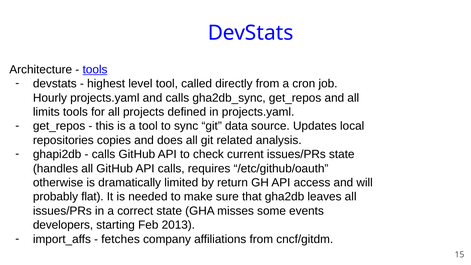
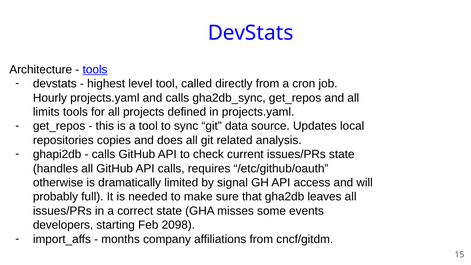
return: return -> signal (233, 183)
flat: flat -> full (92, 197)
2013: 2013 -> 2098 (178, 225)
fetches: fetches -> months (121, 239)
